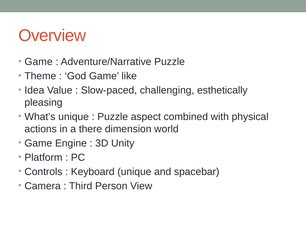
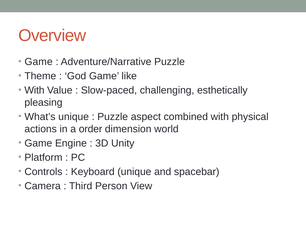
Idea: Idea -> With (34, 90)
there: there -> order (91, 129)
